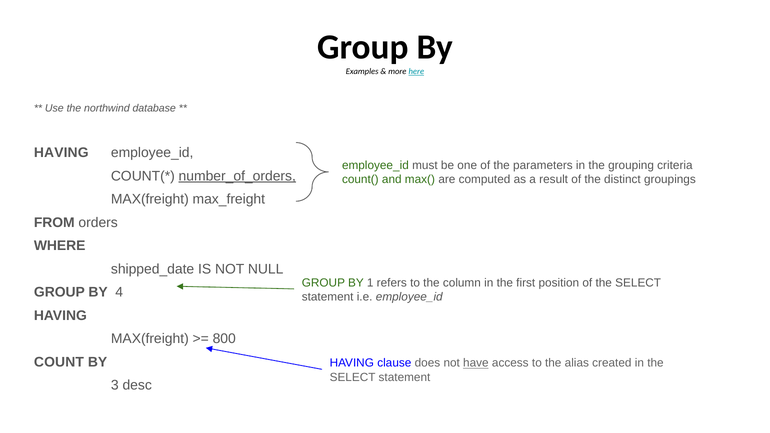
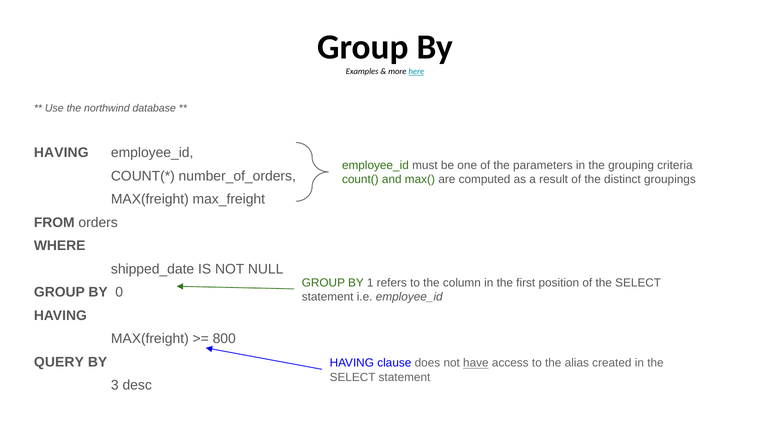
number_of_orders underline: present -> none (237, 176)
4: 4 -> 0 (119, 292)
COUNT: COUNT -> QUERY (59, 362)
